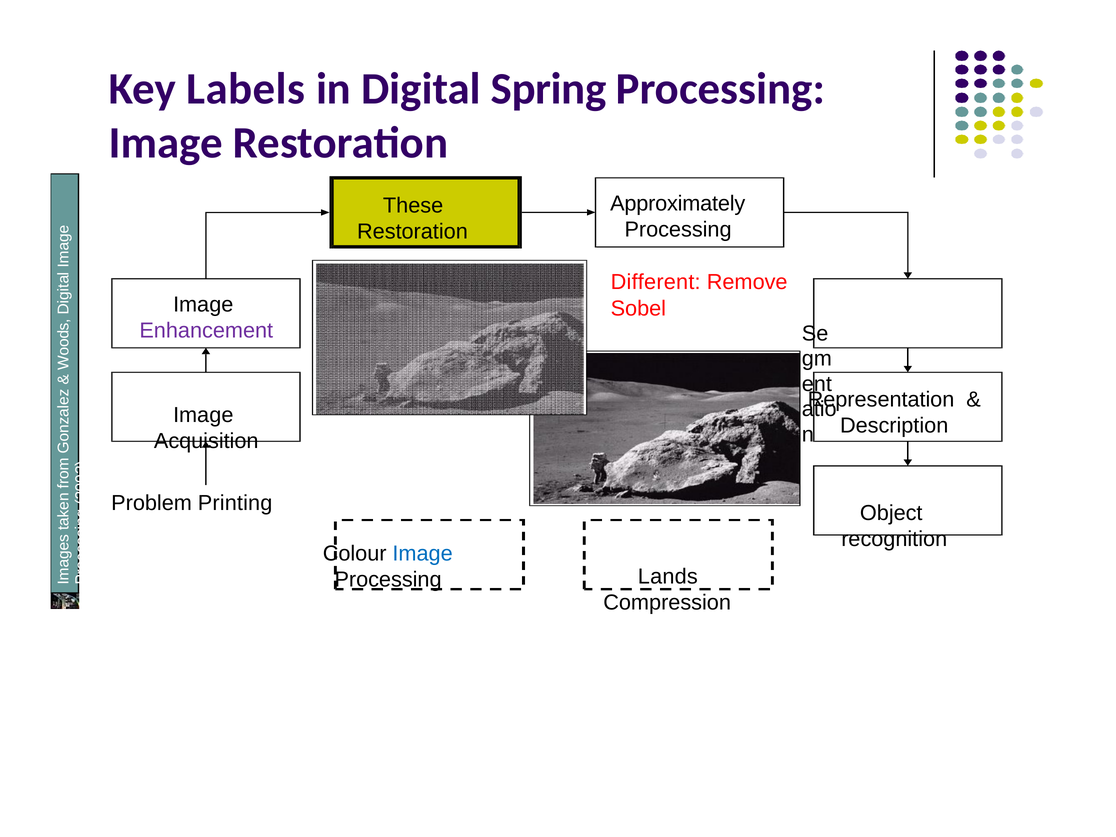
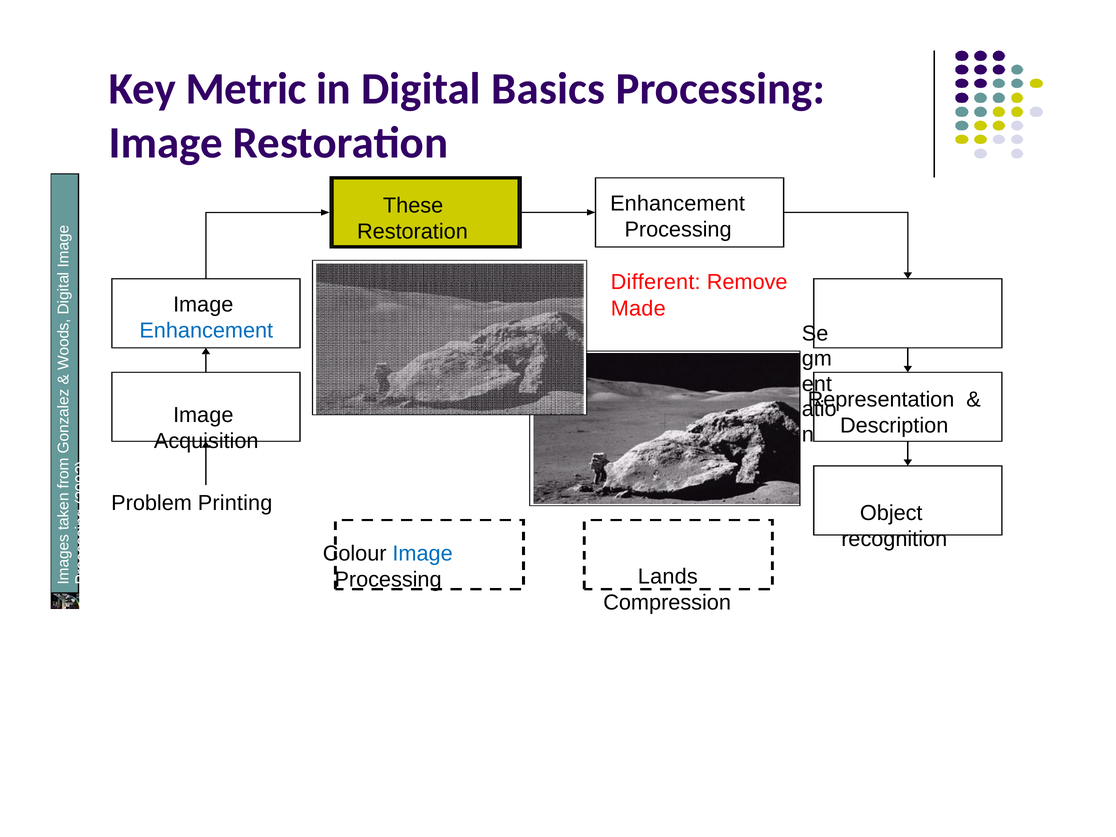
Labels: Labels -> Metric (246, 89)
Spring: Spring -> Basics (548, 89)
Approximately: Approximately -> Enhancement (678, 204)
Sobel: Sobel -> Made (638, 308)
Enhancement colour: purple -> blue (206, 331)
